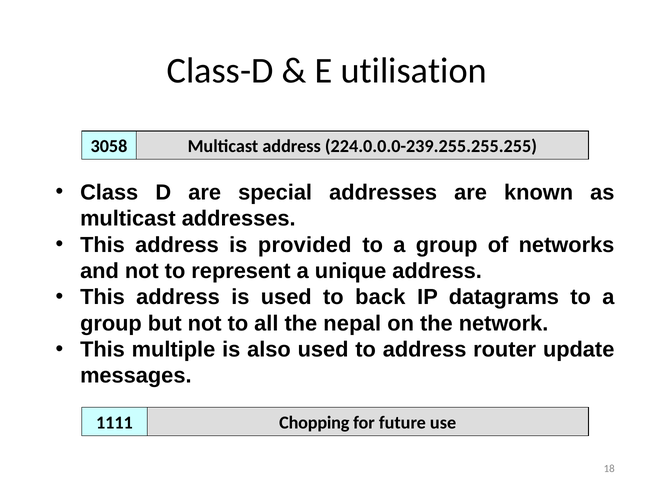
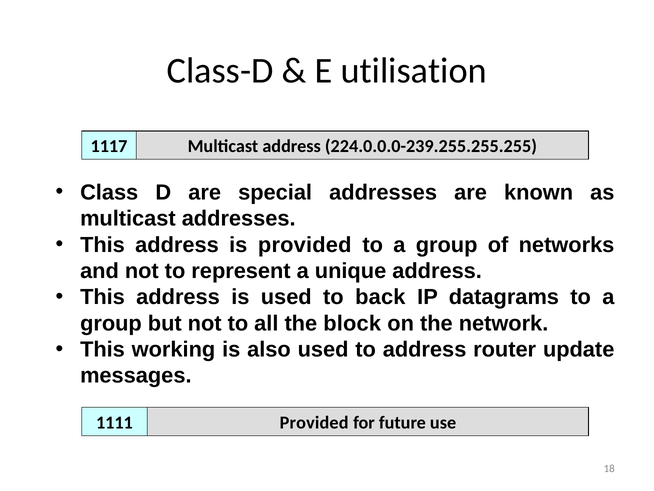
3058: 3058 -> 1117 (109, 146)
nepal: nepal -> block (352, 323)
multiple: multiple -> working (173, 349)
1111 Chopping: Chopping -> Provided (314, 422)
